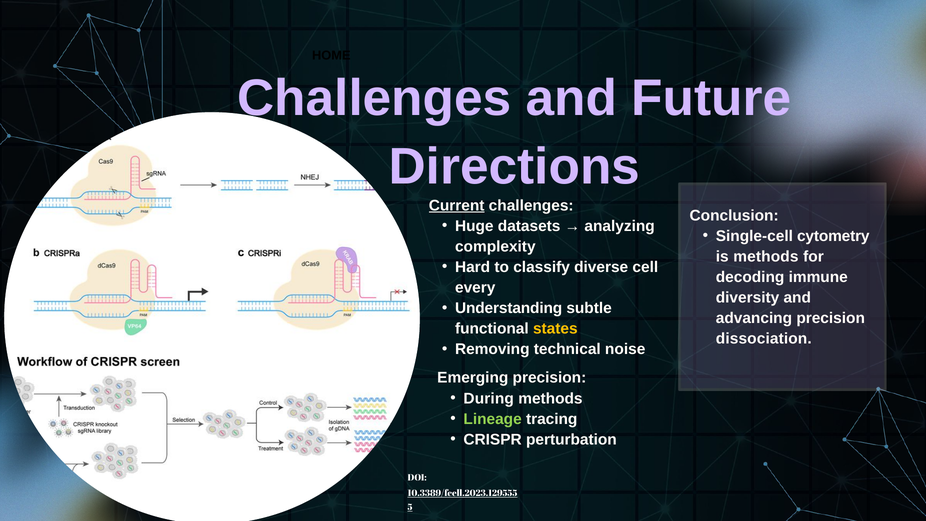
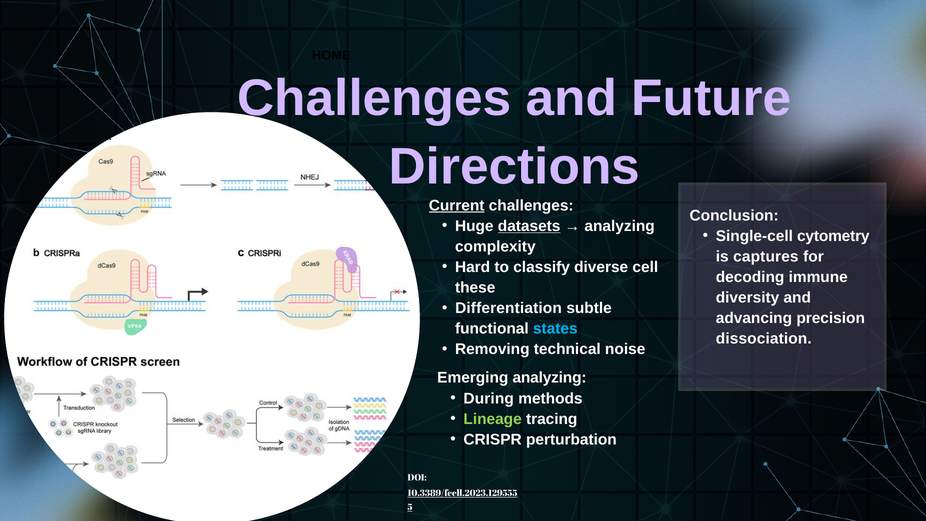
datasets underline: none -> present (529, 226)
is methods: methods -> captures (766, 257)
every: every -> these (475, 288)
Understanding: Understanding -> Differentiation (508, 308)
states colour: yellow -> light blue (555, 329)
Emerging precision: precision -> analyzing (550, 378)
